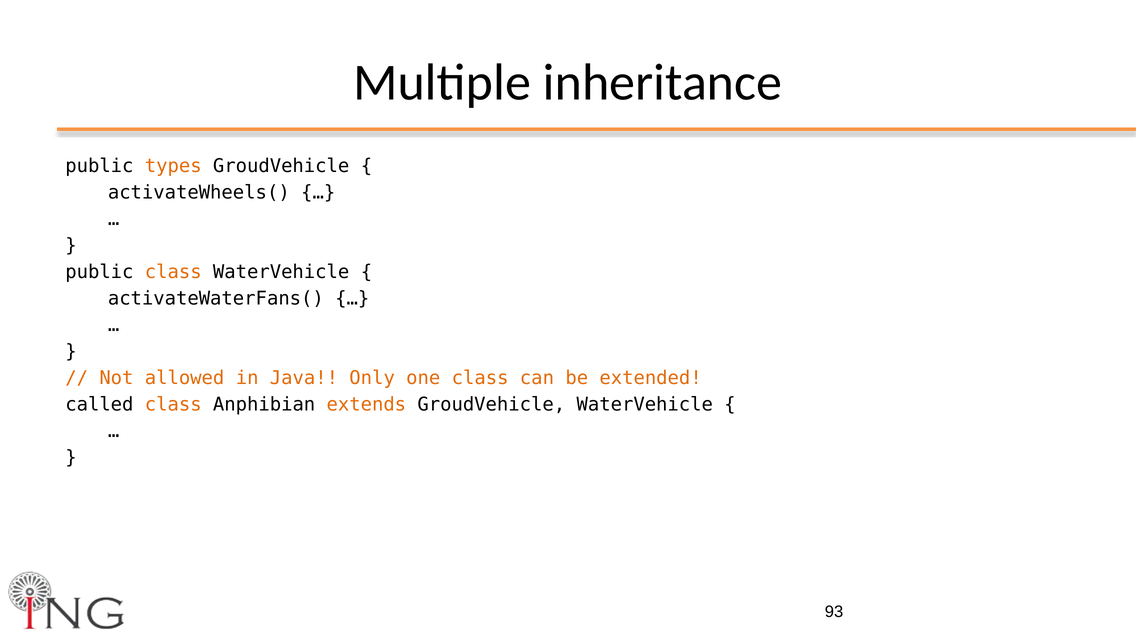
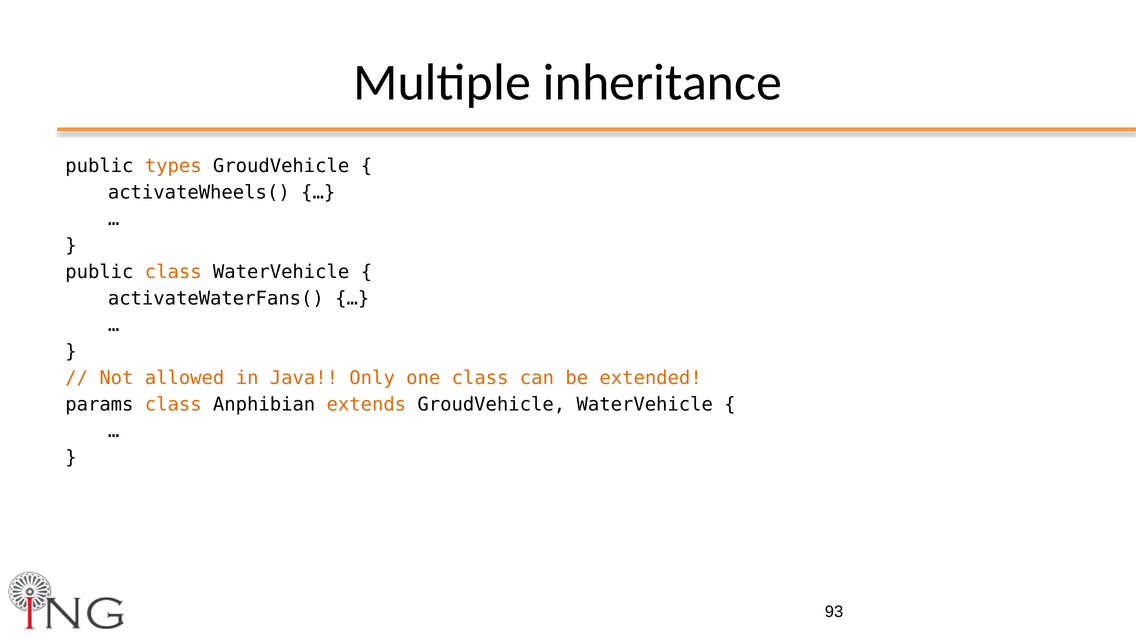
called: called -> params (99, 405)
